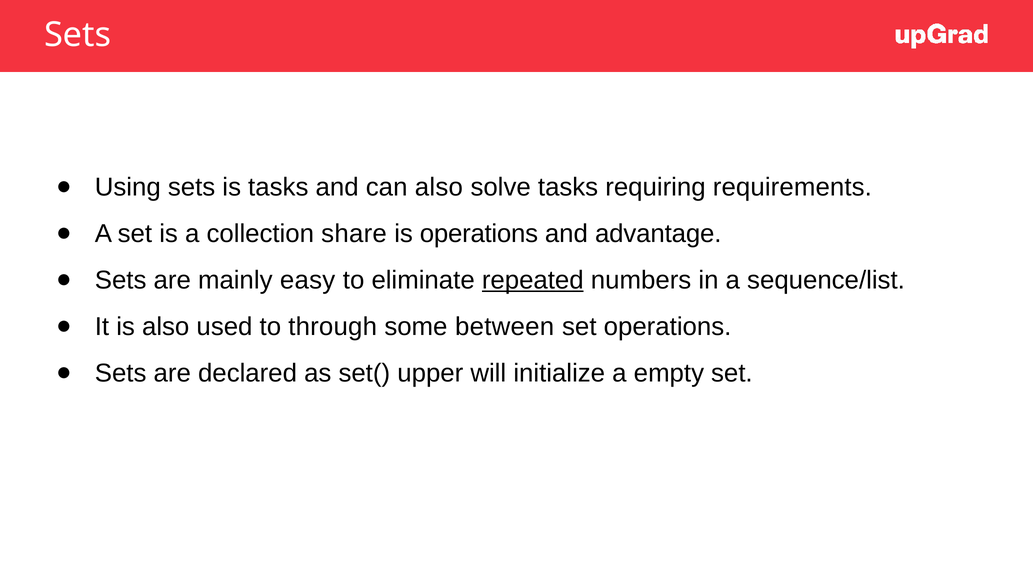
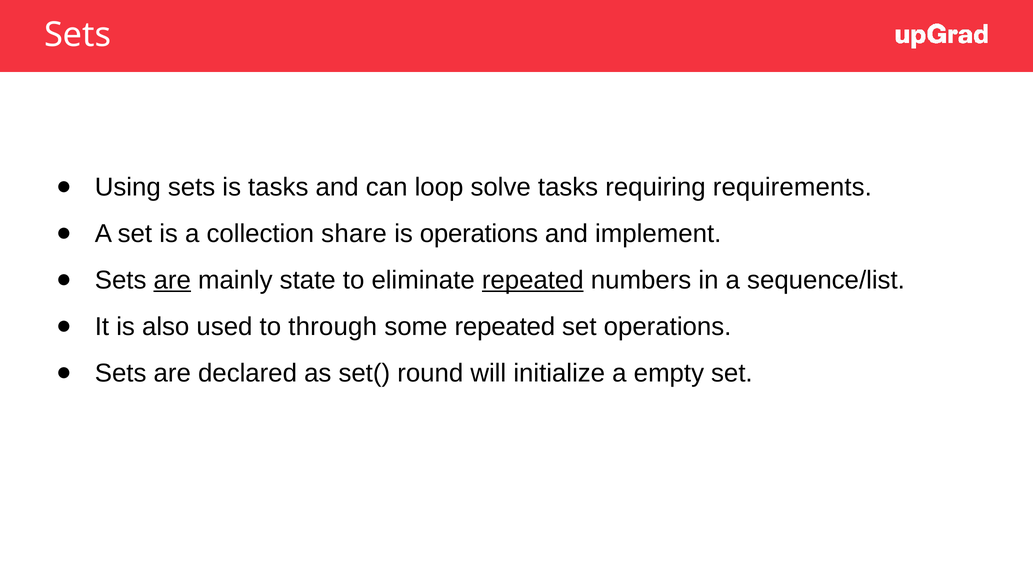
can also: also -> loop (439, 187)
advantage: advantage -> implement (658, 234)
are underline: none -> present (172, 280)
easy: easy -> state (308, 280)
some between: between -> repeated (505, 327)
upper: upper -> round (430, 373)
